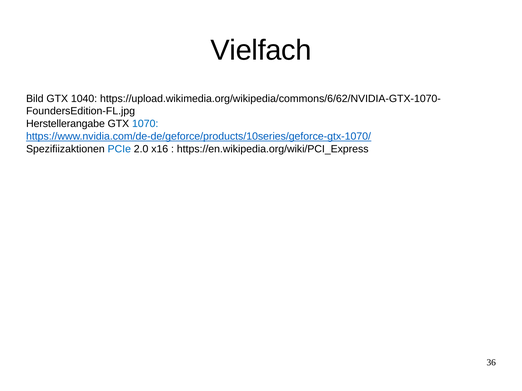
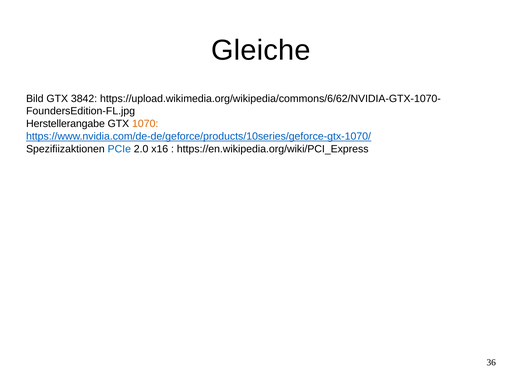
Vielfach: Vielfach -> Gleiche (261, 50)
1040: 1040 -> 3842 (84, 99)
1070 colour: blue -> orange (145, 124)
